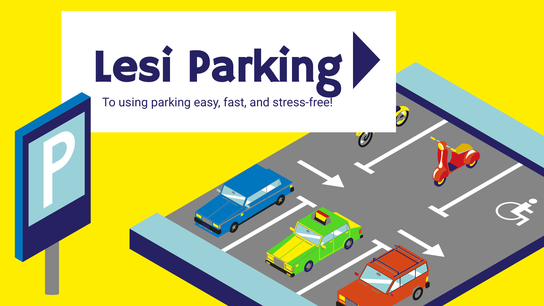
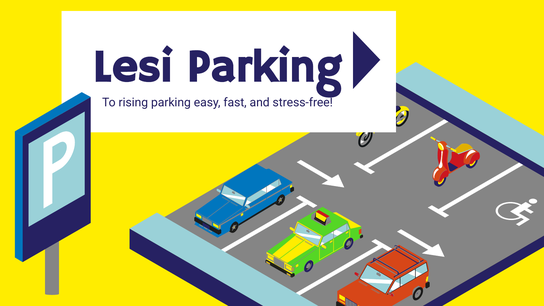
using: using -> rising (133, 103)
